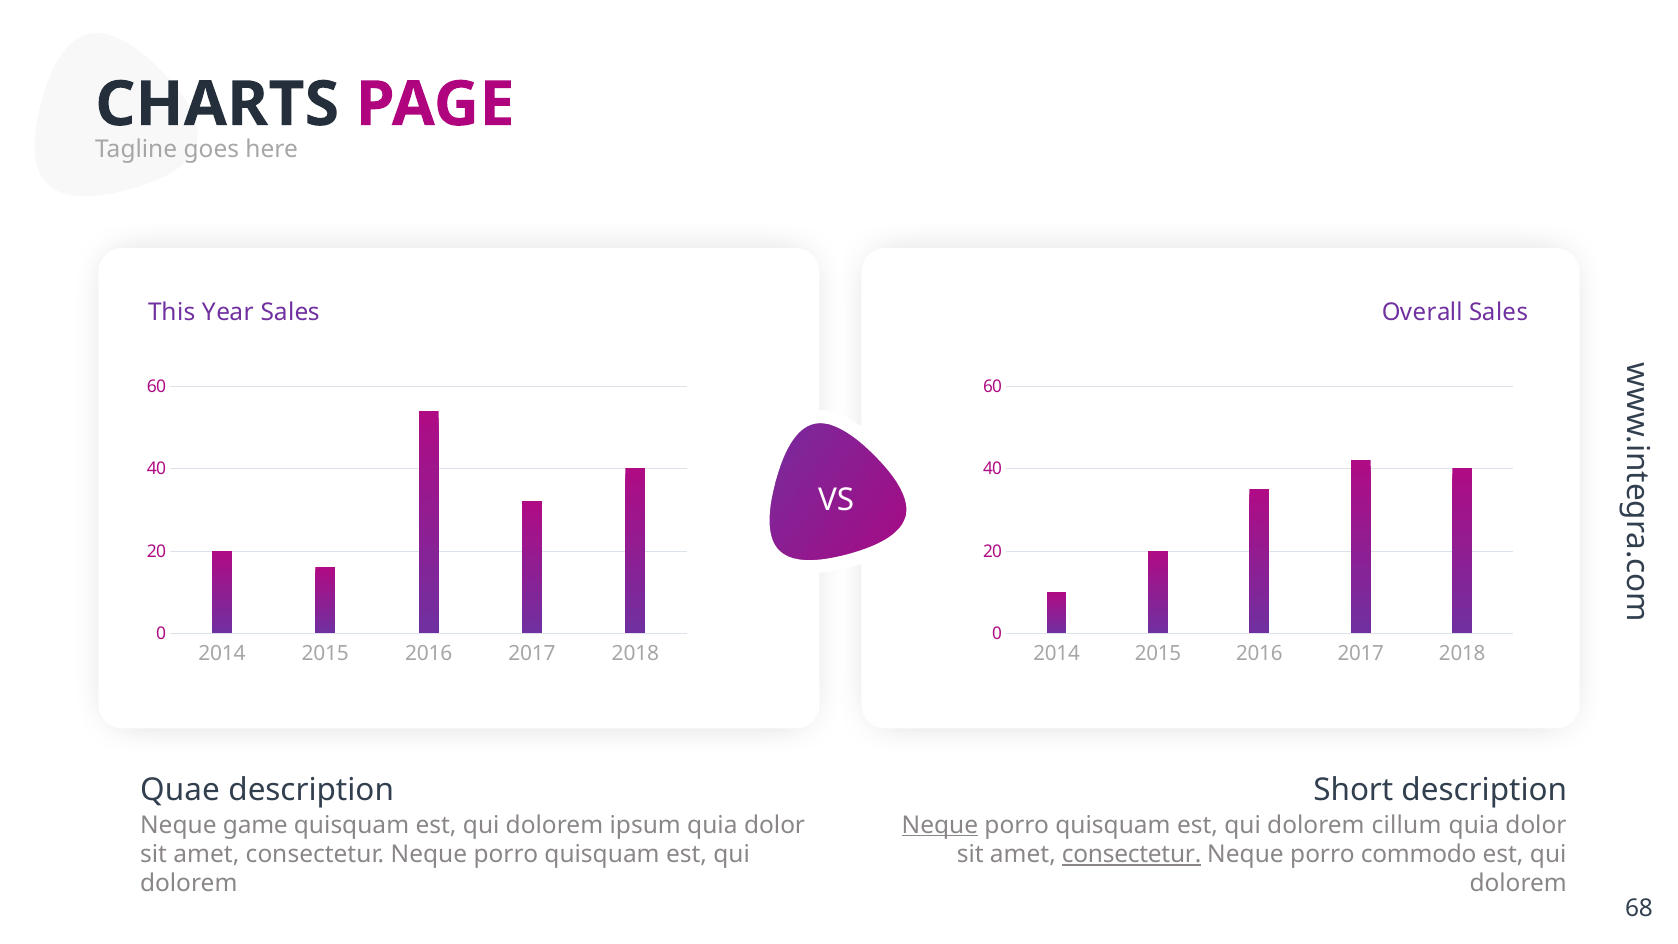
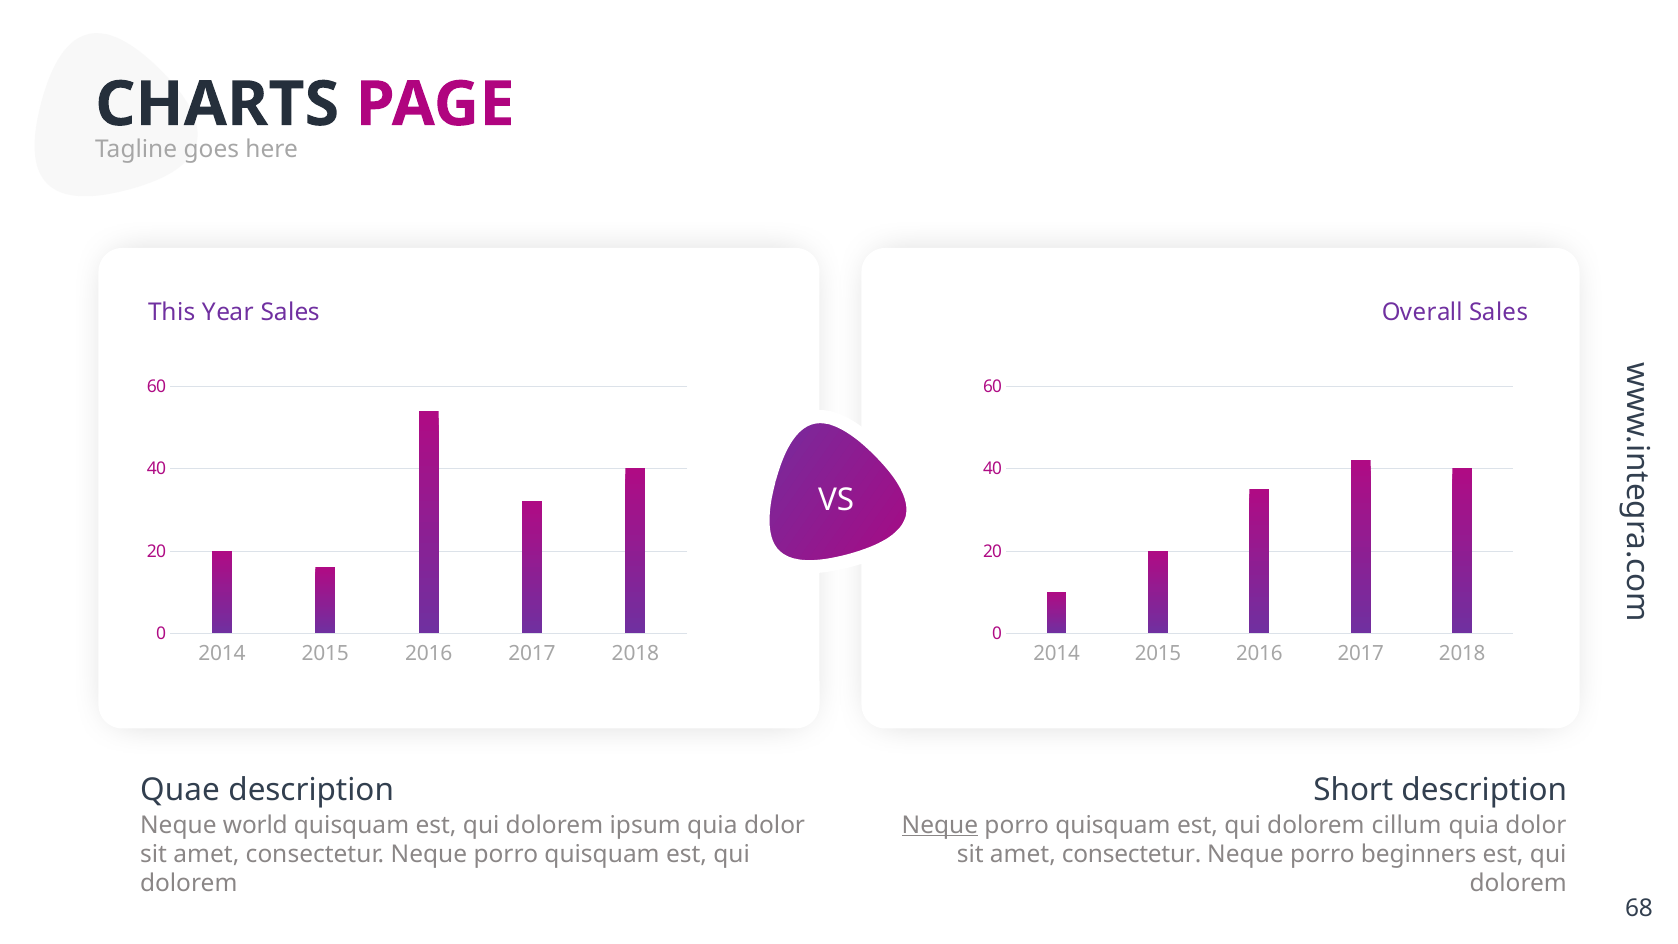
game: game -> world (255, 825)
consectetur underline: present -> none (1132, 854)
commodo: commodo -> beginners (1419, 854)
